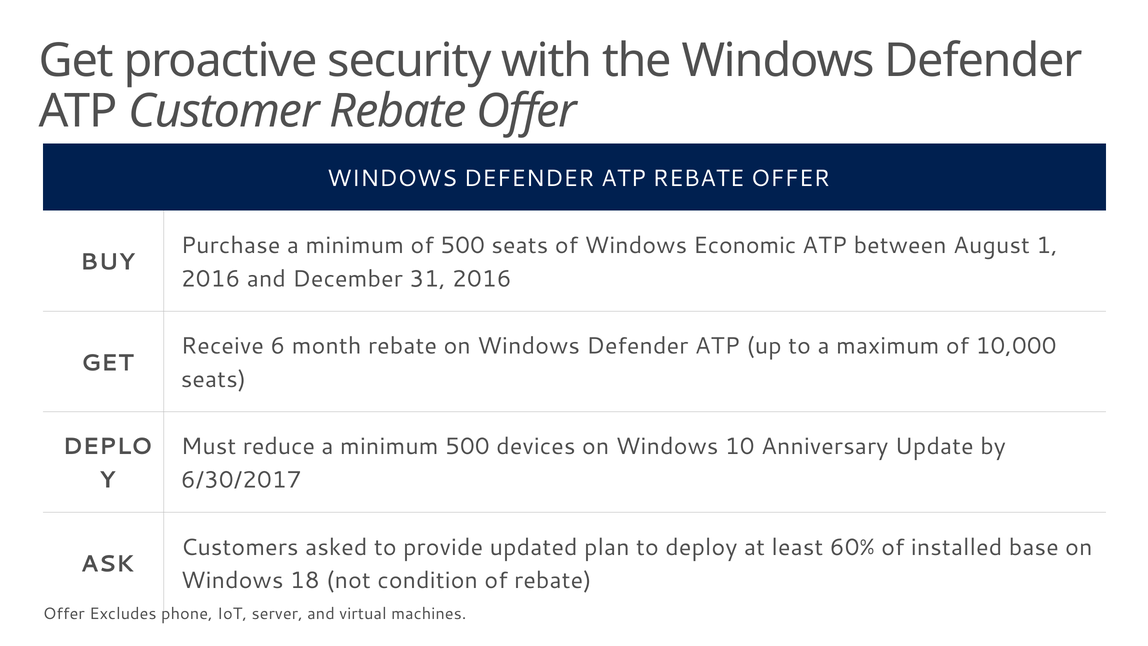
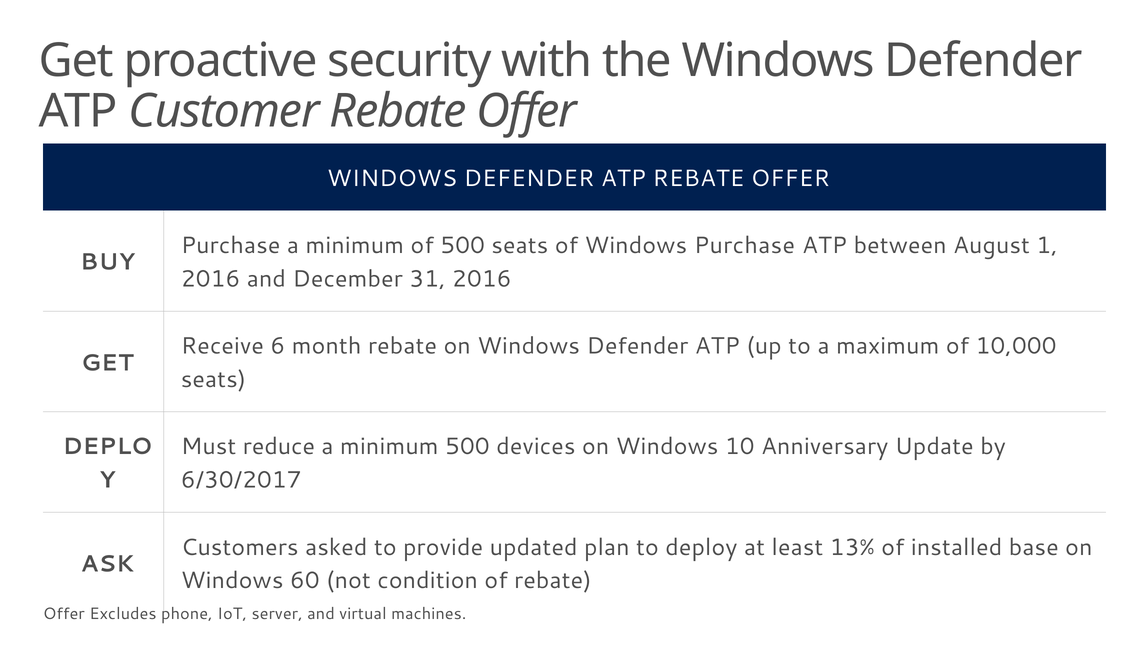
Windows Economic: Economic -> Purchase (745, 245)
60%: 60% -> 13% (852, 547)
18: 18 -> 60 (305, 580)
